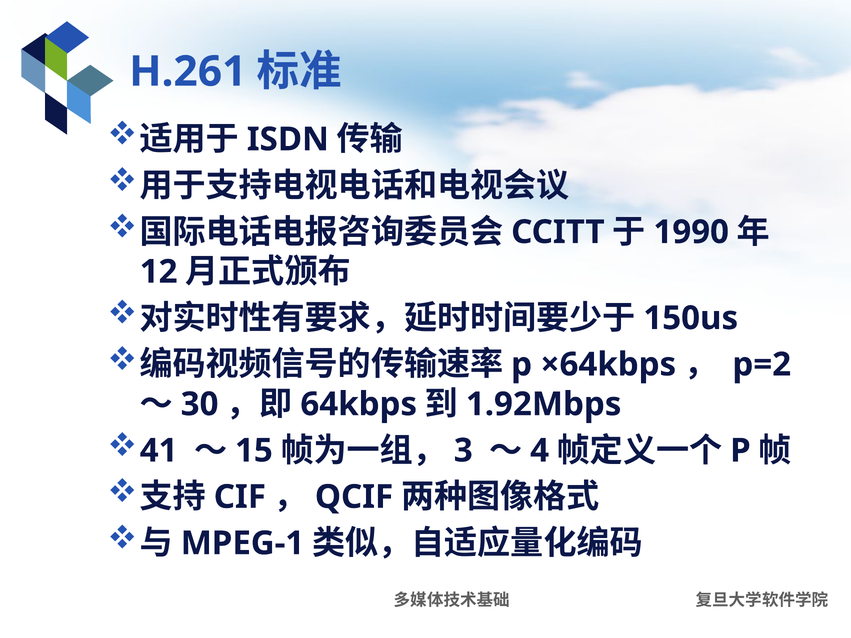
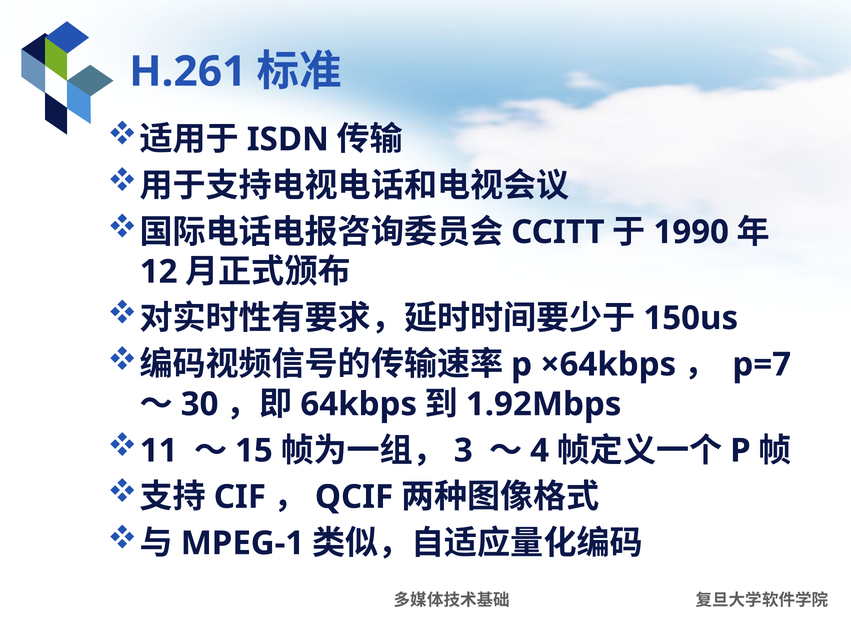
p=2: p=2 -> p=7 (762, 365)
41: 41 -> 11 (159, 451)
